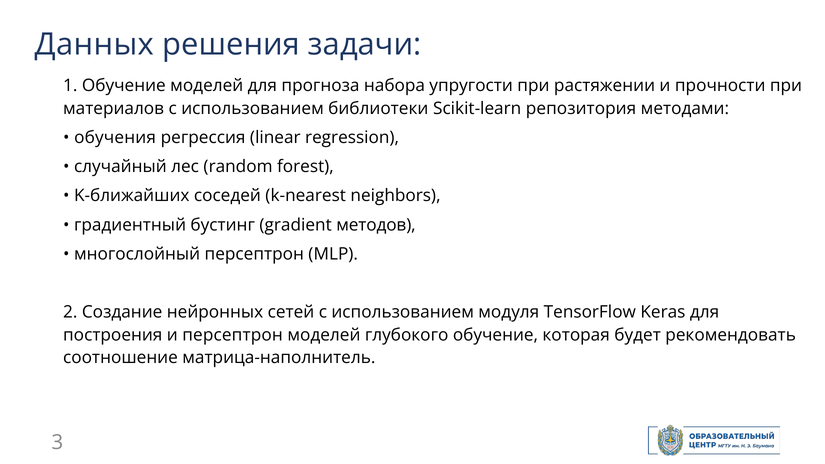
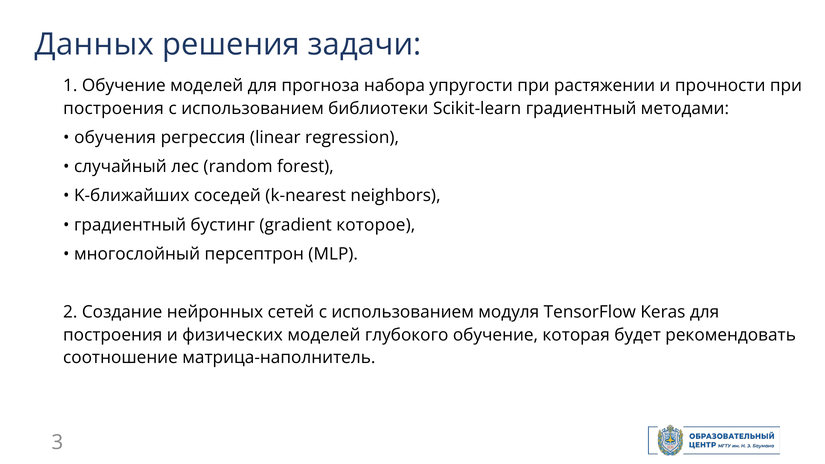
материалов: материалов -> построения (114, 108)
Scikit-learn репозитория: репозитория -> градиентный (581, 108)
методов: методов -> которое (376, 225)
и персептрон: персептрон -> физических (233, 335)
